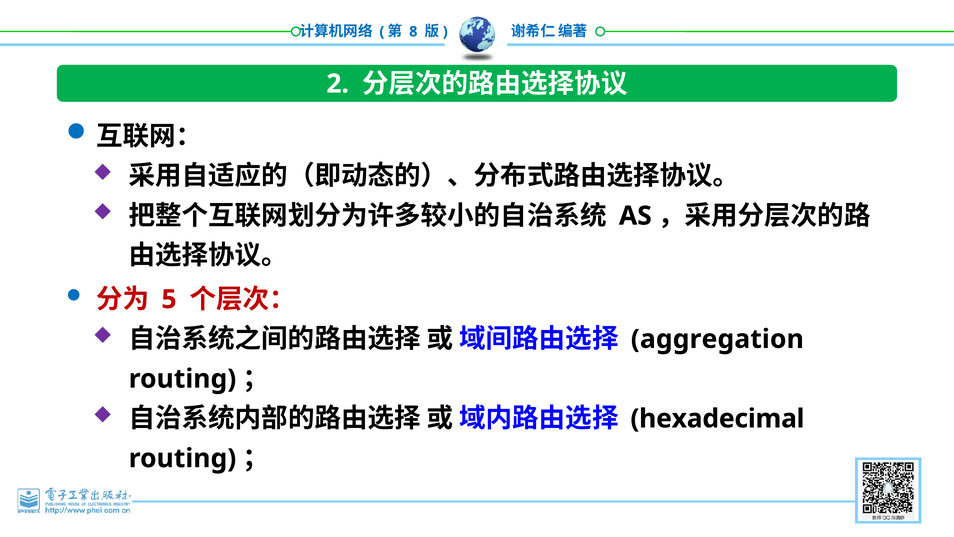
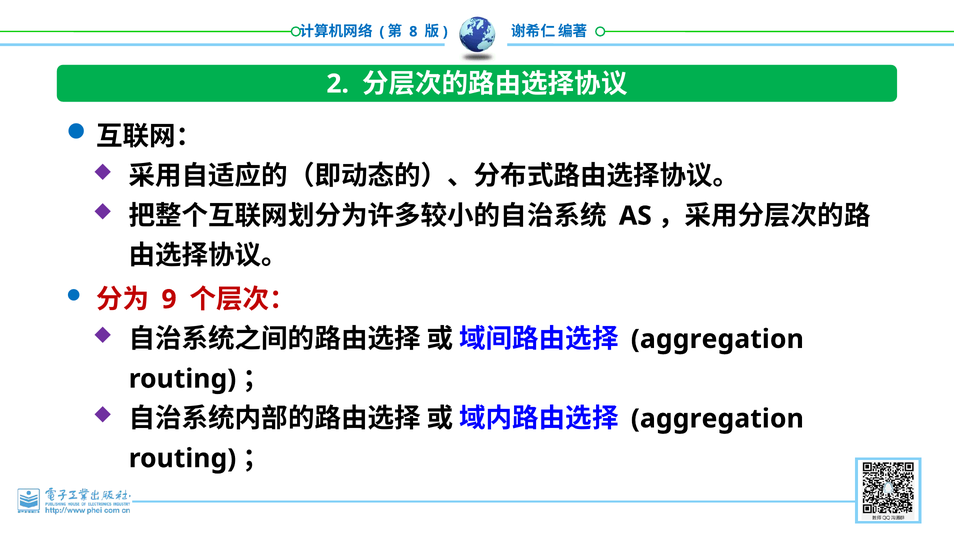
5: 5 -> 9 (169, 299)
hexadecimal: hexadecimal -> aggregation (717, 418)
